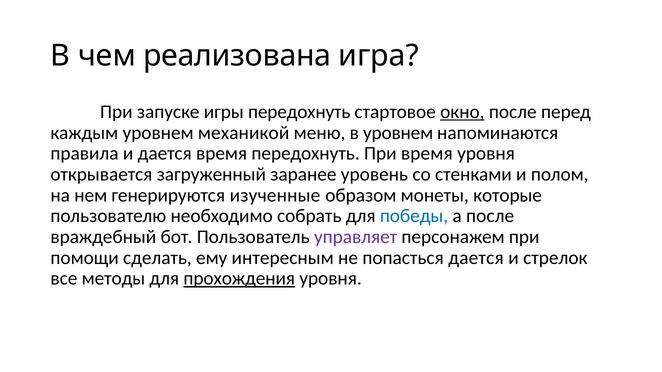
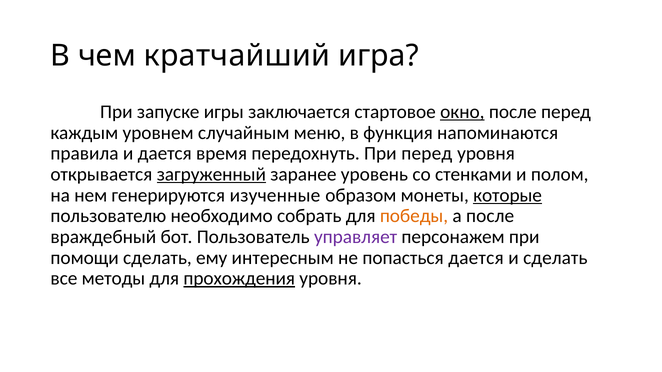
реализована: реализована -> кратчайший (237, 56)
игры передохнуть: передохнуть -> заключается (299, 112)
механикой: механикой -> случайным (244, 133)
в уровнем: уровнем -> функция (398, 133)
При время: время -> перед (427, 154)
загруженный underline: none -> present (211, 174)
которые underline: none -> present (508, 195)
победы colour: blue -> orange (414, 216)
и стрелок: стрелок -> сделать (555, 258)
